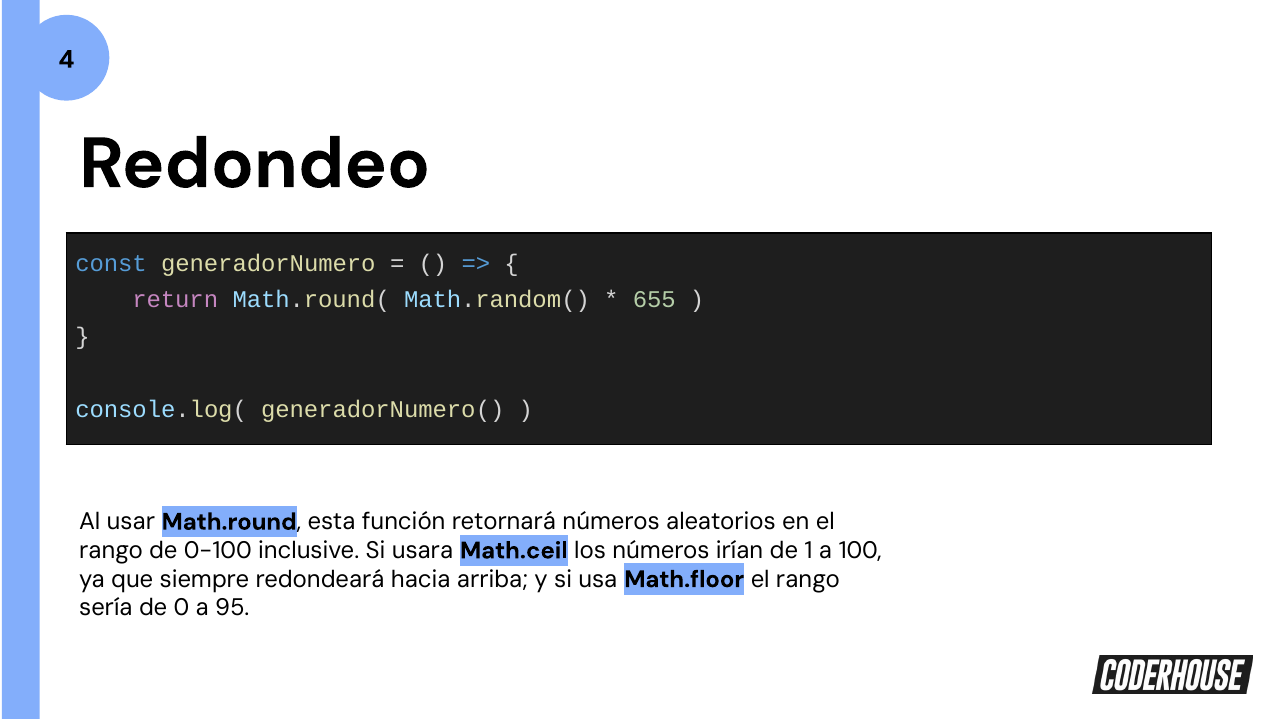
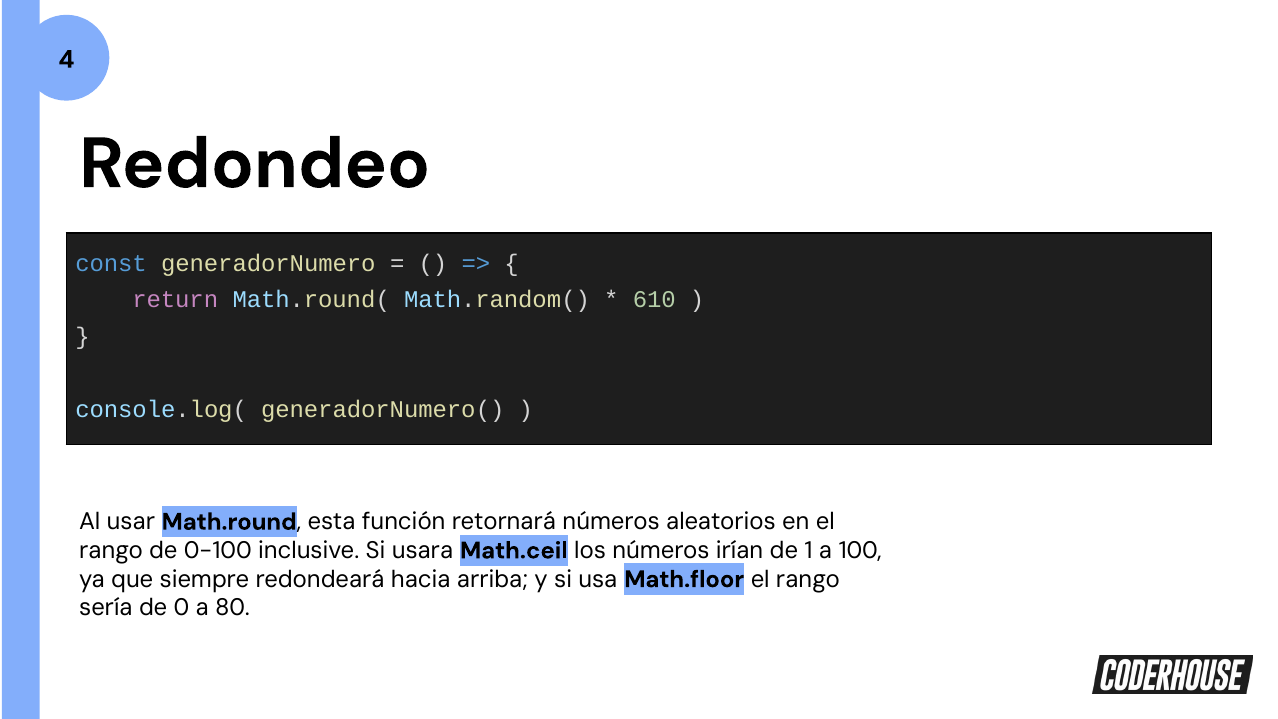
655: 655 -> 610 (654, 300)
95: 95 -> 80 (232, 608)
